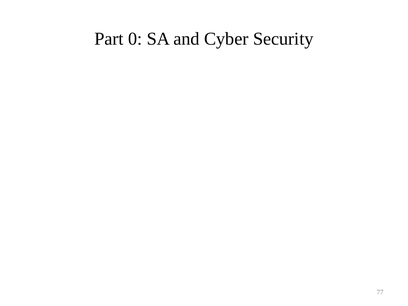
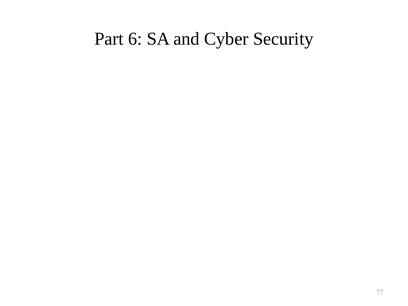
0: 0 -> 6 (135, 39)
